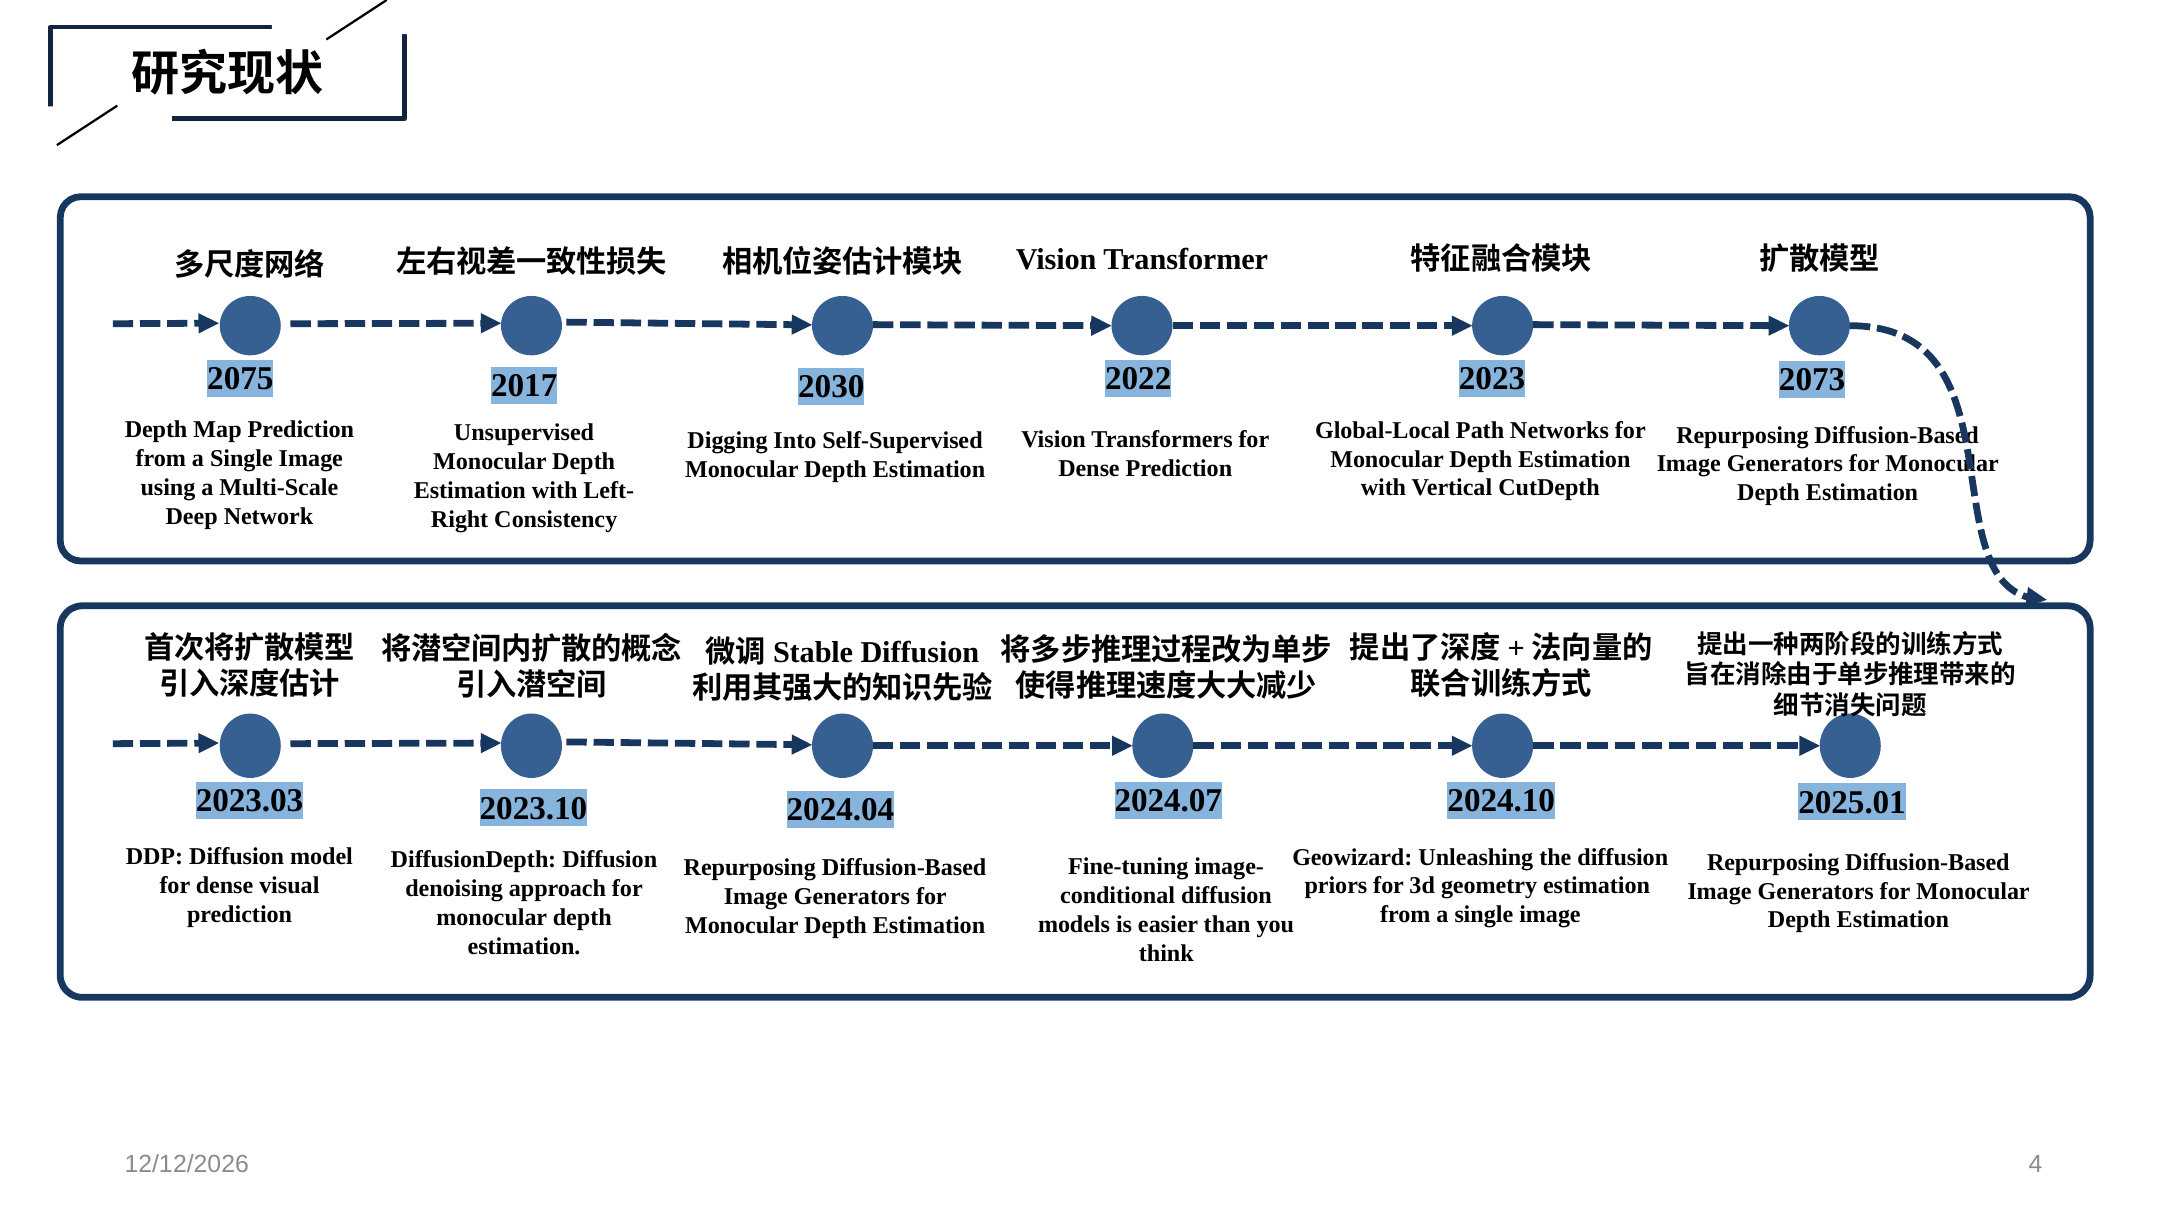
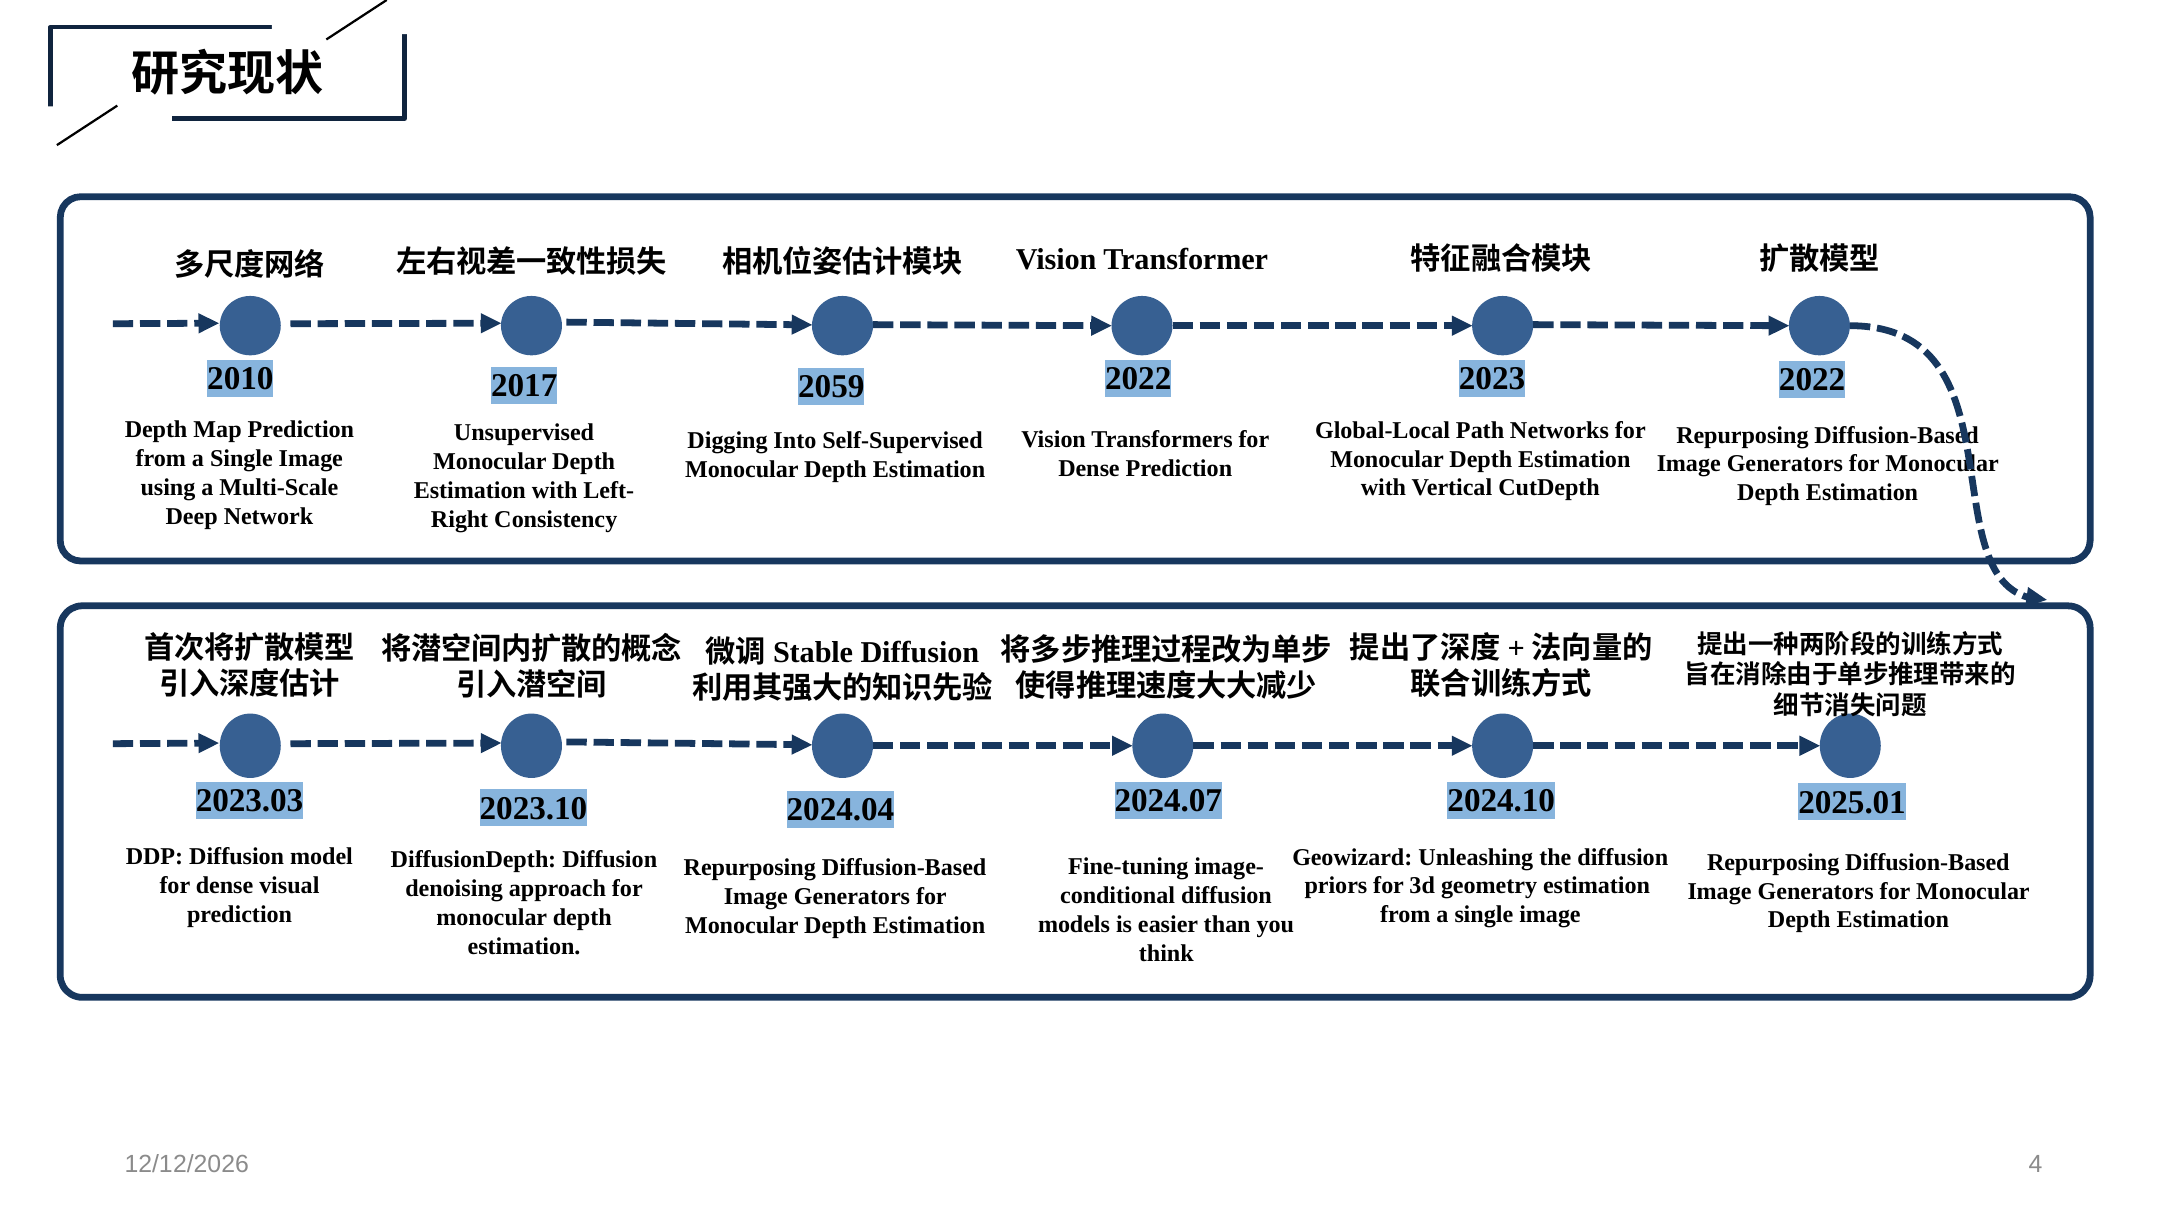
2075: 2075 -> 2010 (240, 379)
2073: 2073 -> 2022 (1812, 380)
2030: 2030 -> 2059 (831, 387)
